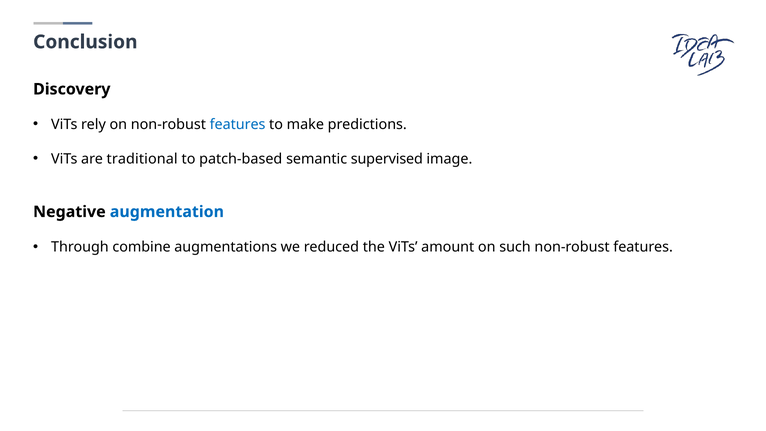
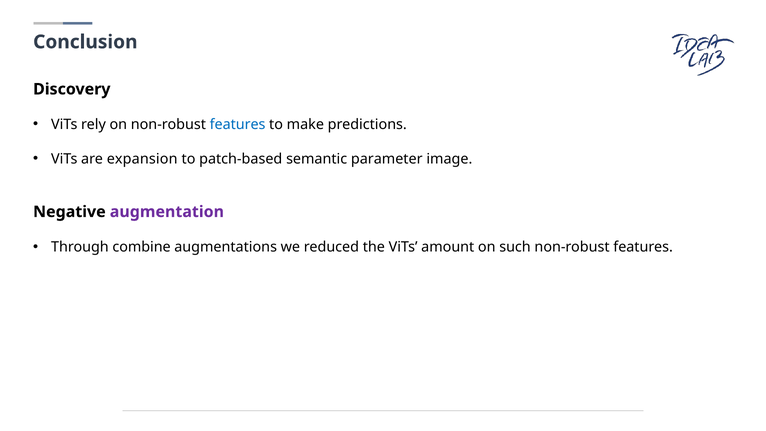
traditional: traditional -> expansion (142, 159)
supervised: supervised -> parameter (387, 159)
augmentation colour: blue -> purple (167, 212)
